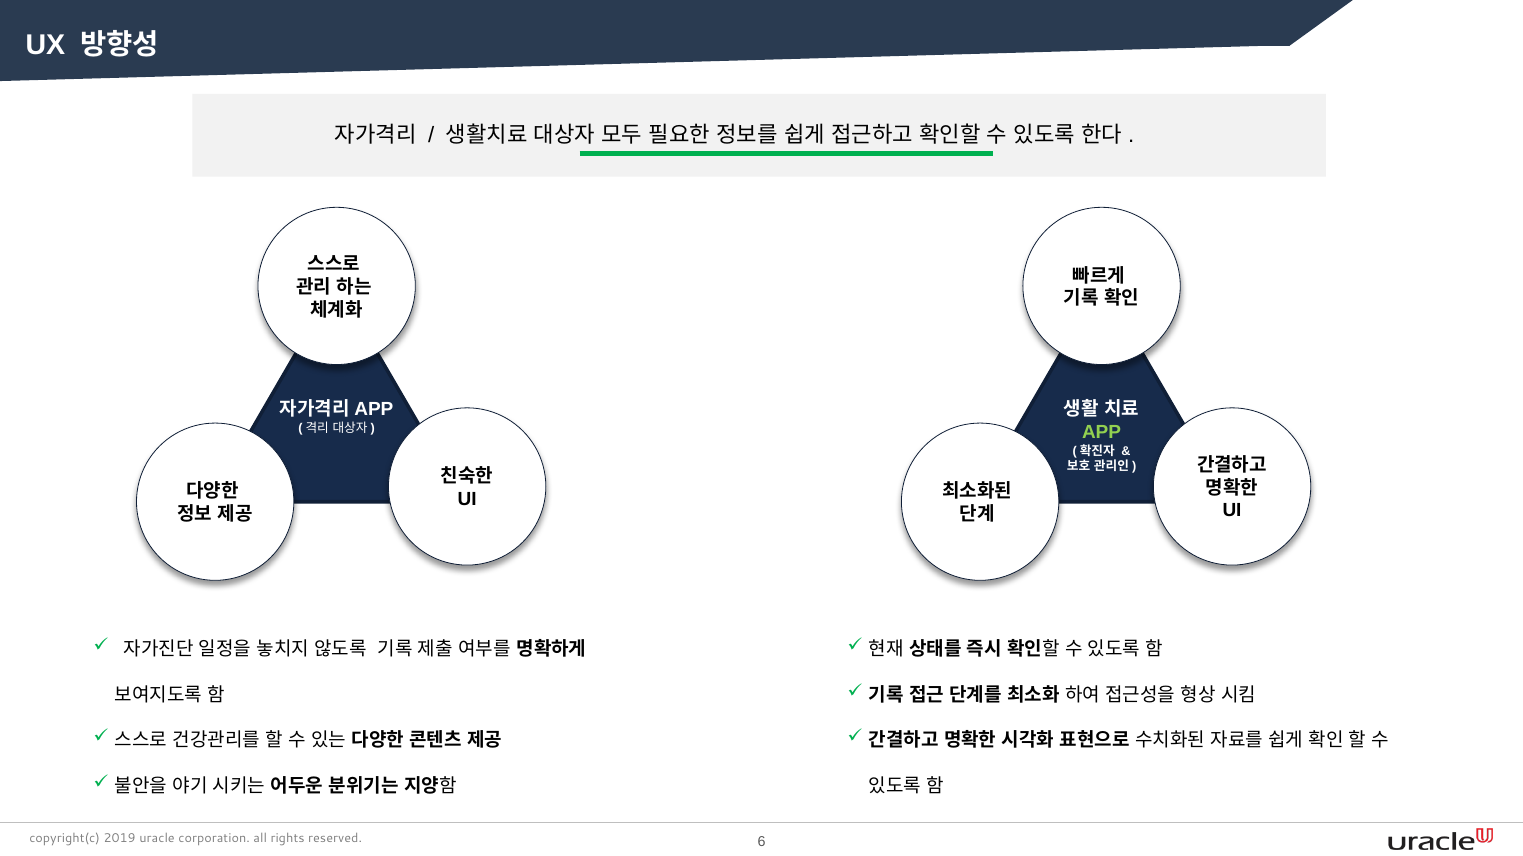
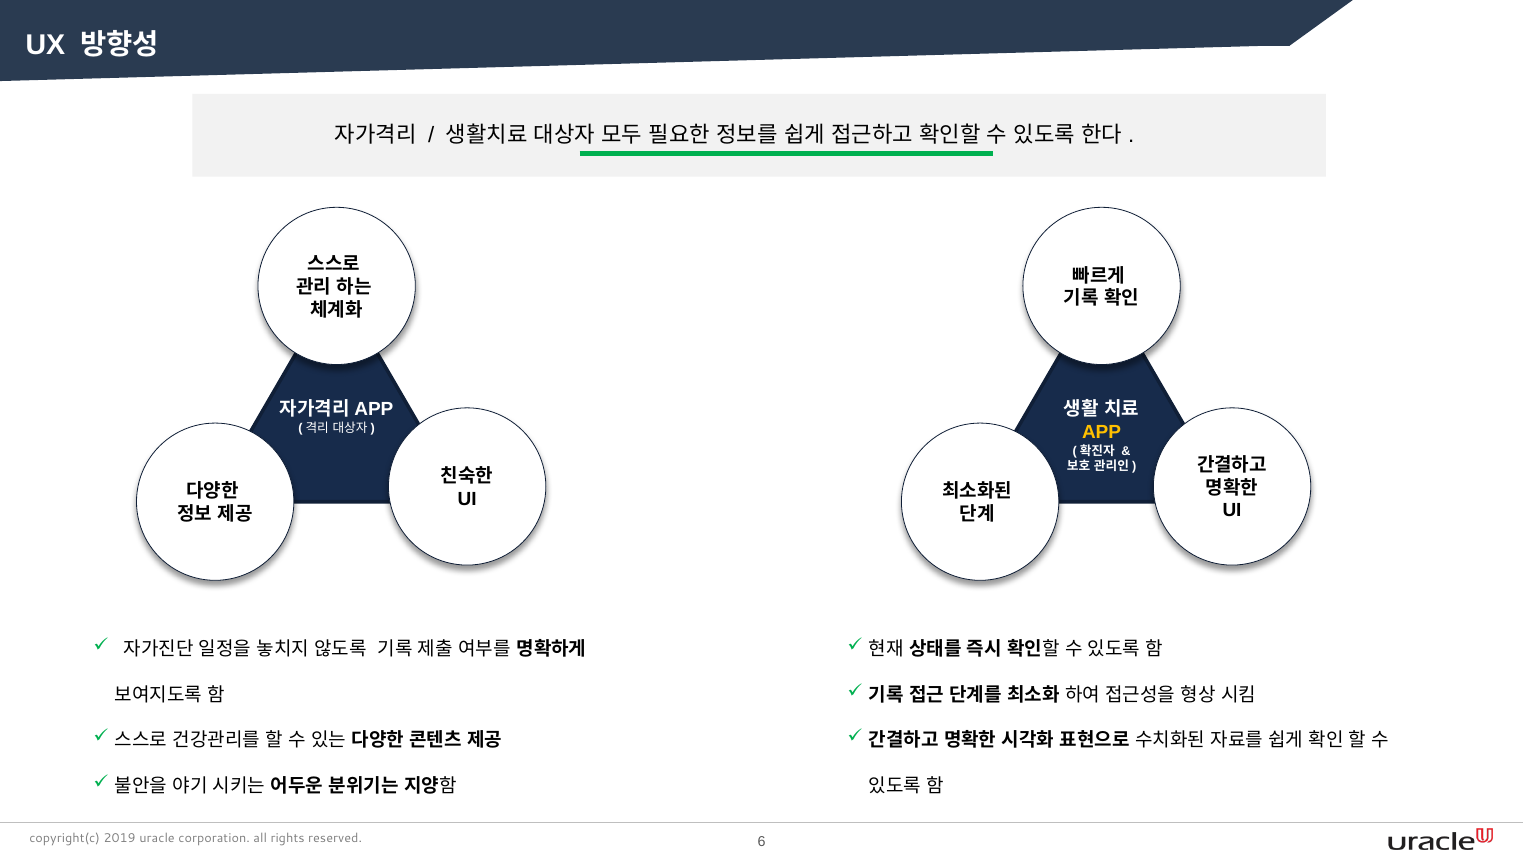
APP colour: light green -> yellow (1102, 433)
